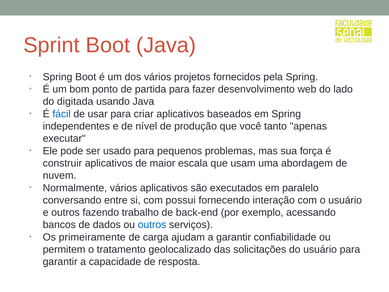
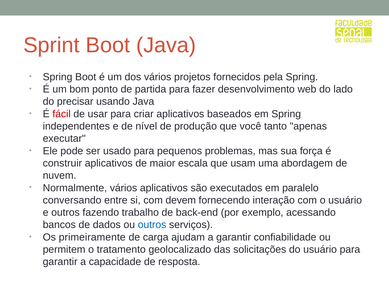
digitada: digitada -> precisar (75, 102)
fácil colour: blue -> red (62, 114)
possui: possui -> devem (181, 200)
